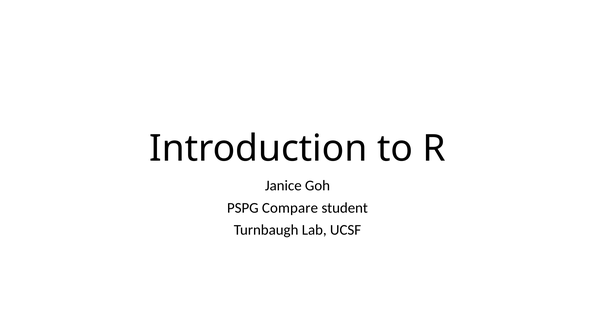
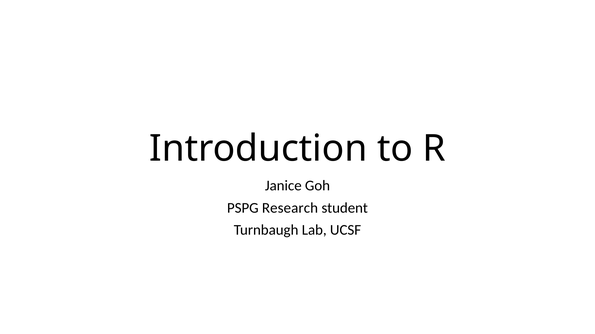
Compare: Compare -> Research (290, 208)
